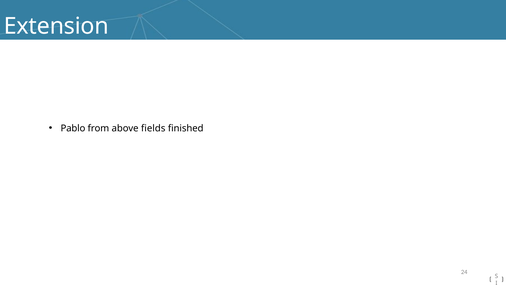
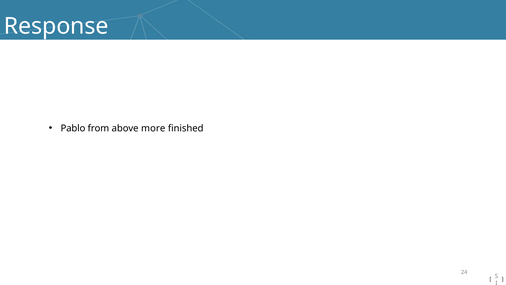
Extension: Extension -> Response (56, 26)
fields: fields -> more (153, 128)
